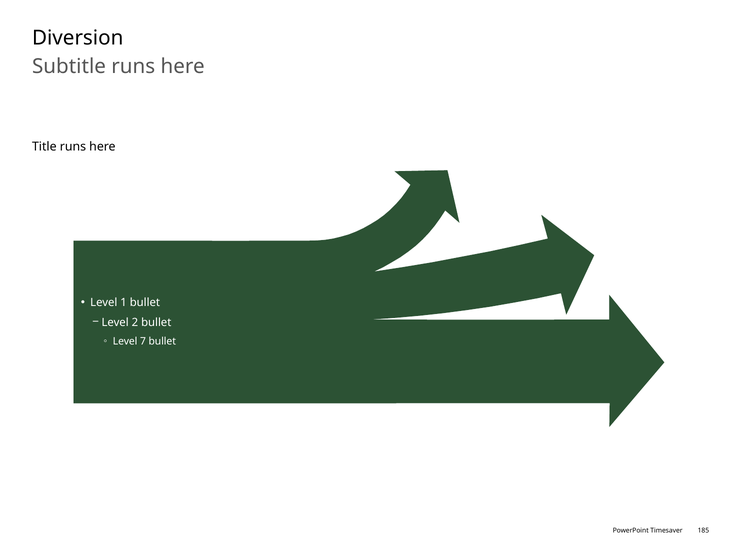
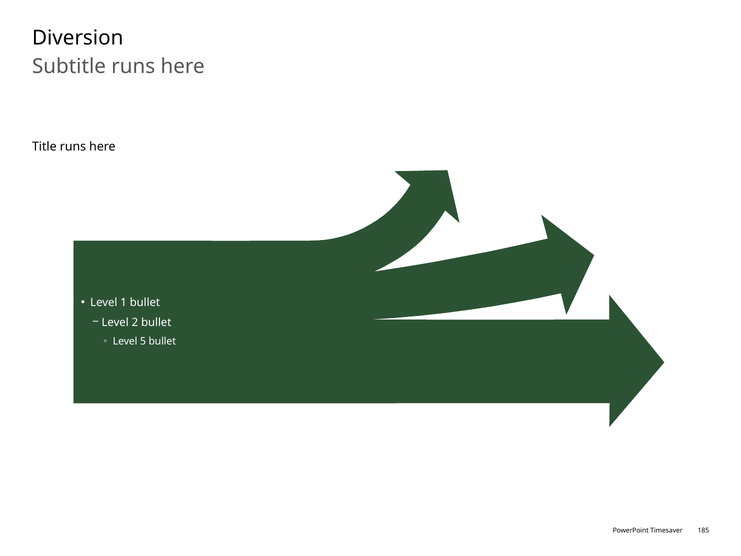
7: 7 -> 5 (143, 341)
